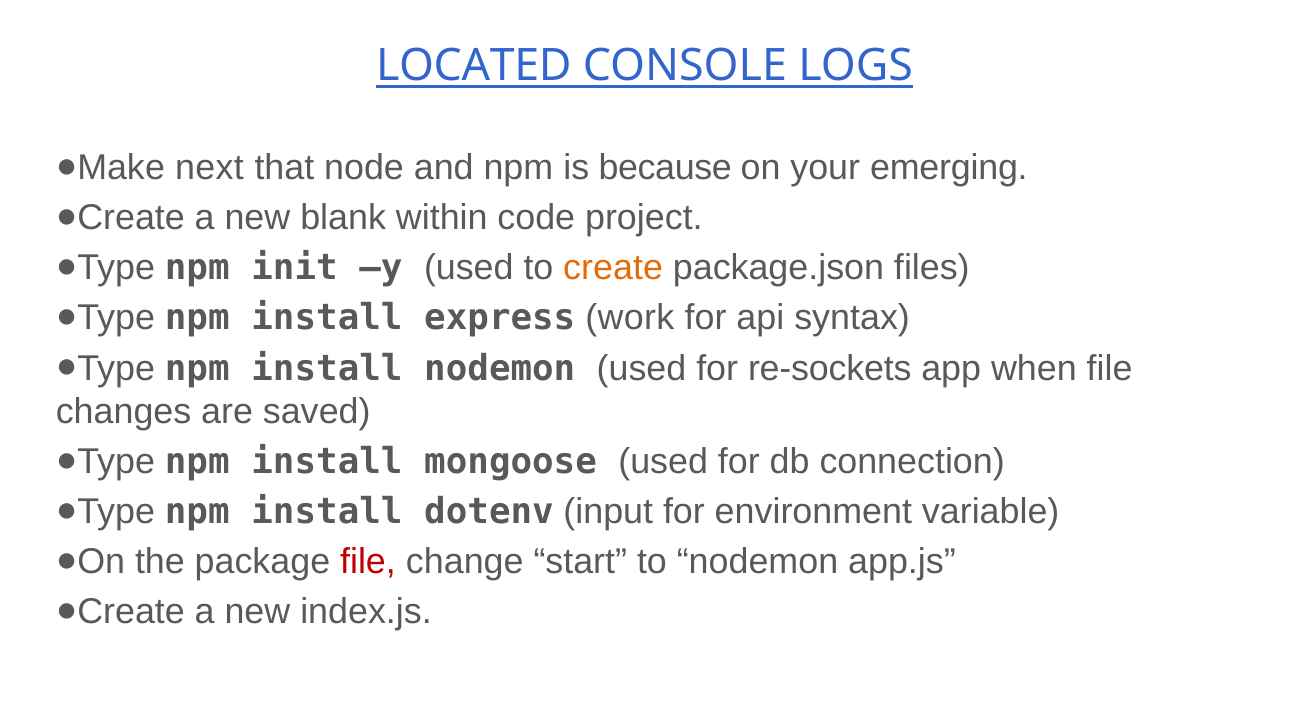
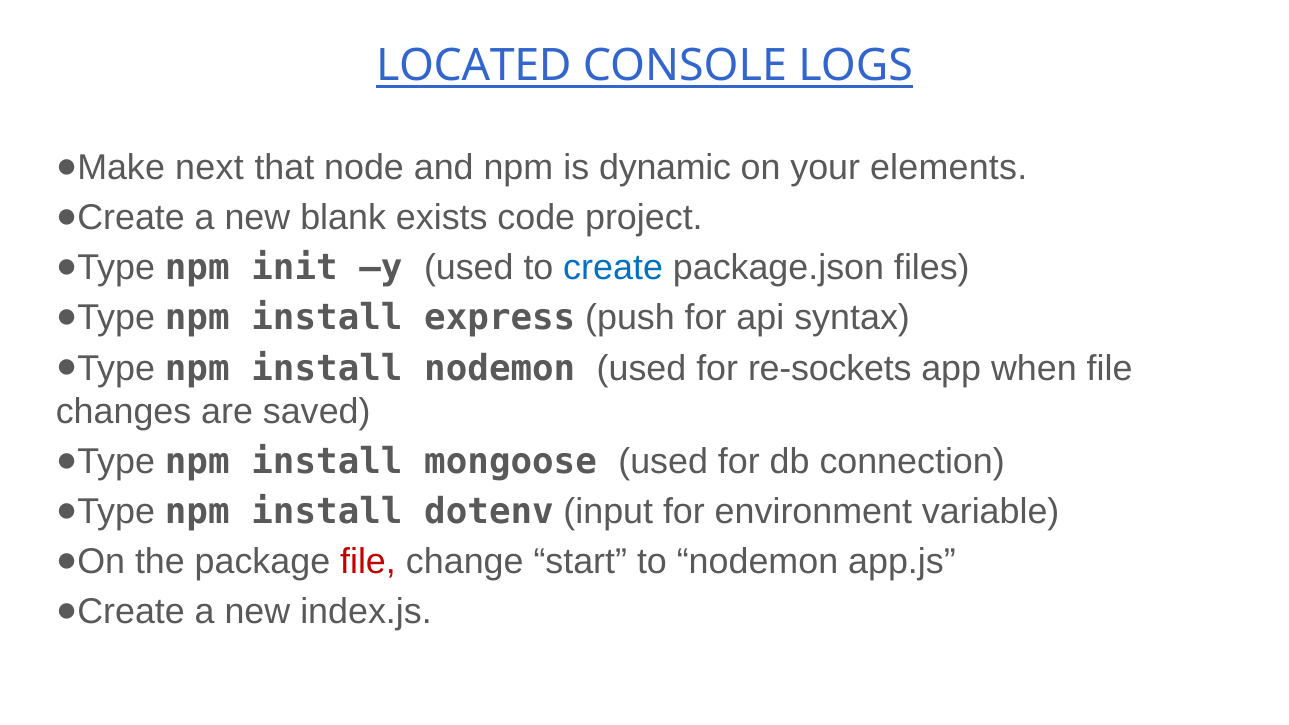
because: because -> dynamic (665, 167)
emerging: emerging -> elements (949, 167)
within: within -> exists (442, 218)
create colour: orange -> blue (613, 268)
work: work -> push (630, 318)
